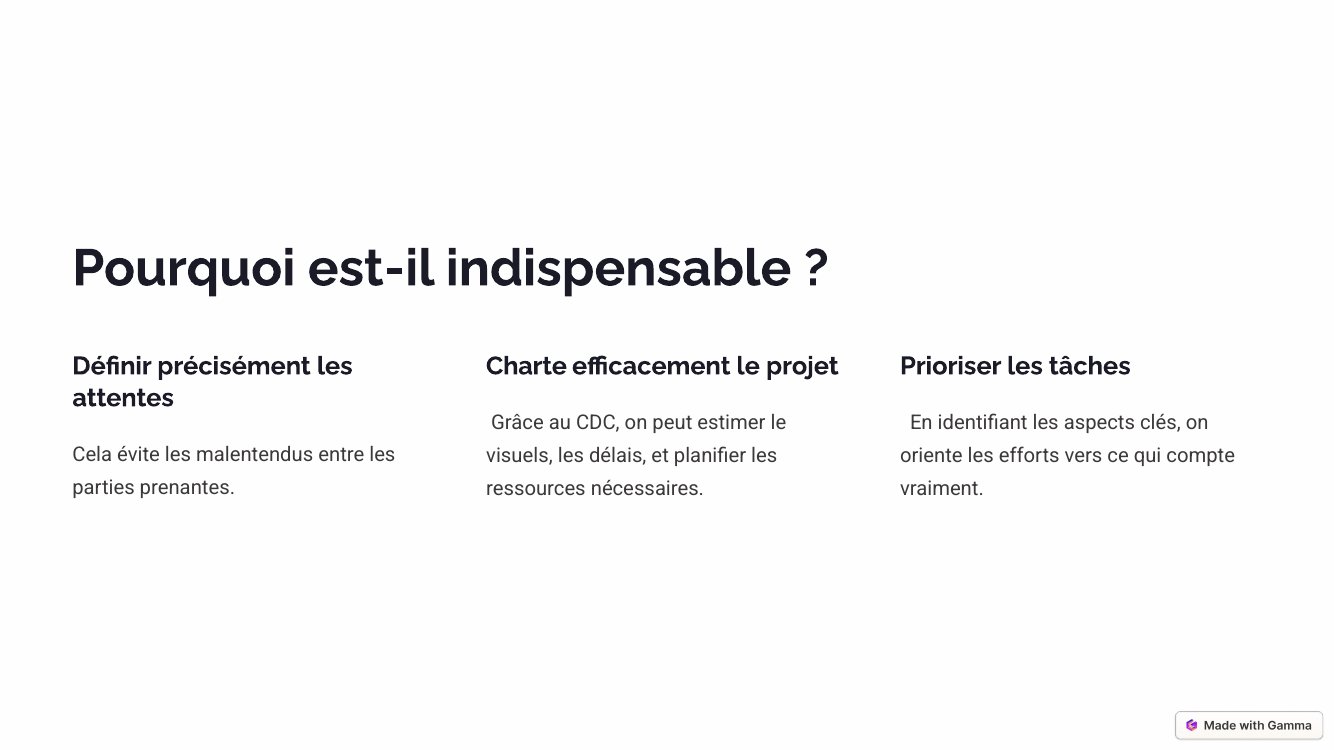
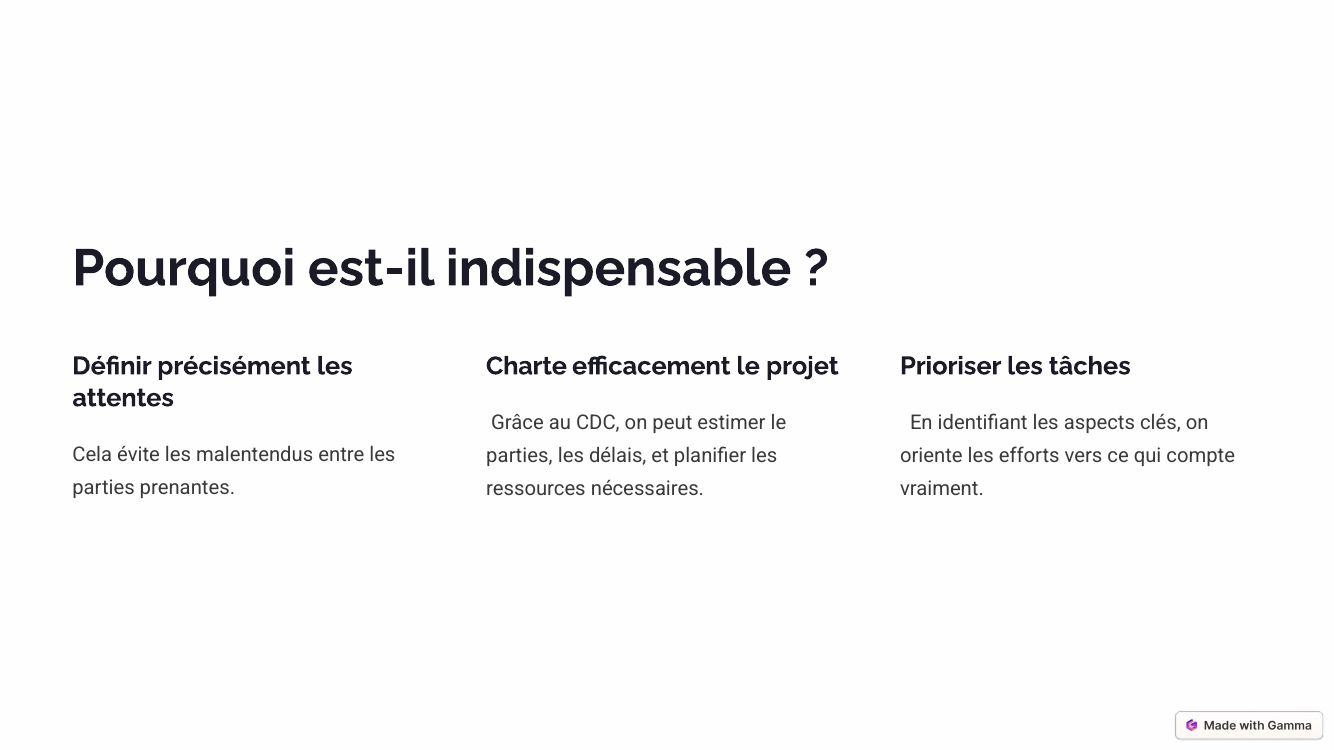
visuels: visuels -> parties (519, 456)
